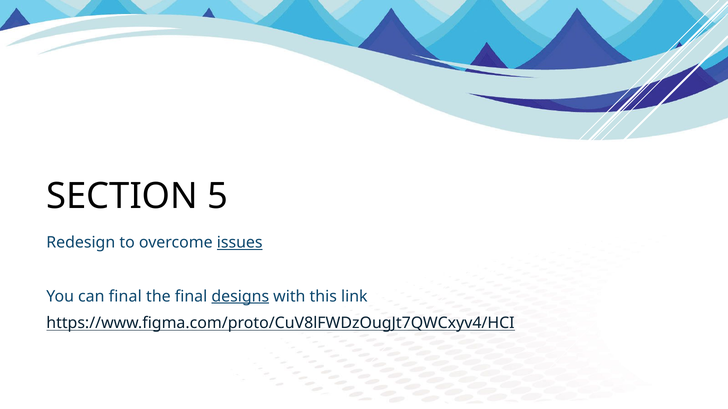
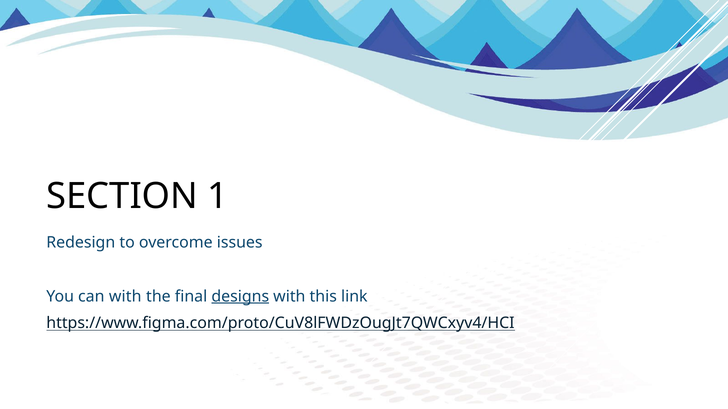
5: 5 -> 1 (218, 196)
issues underline: present -> none (240, 243)
can final: final -> with (125, 297)
